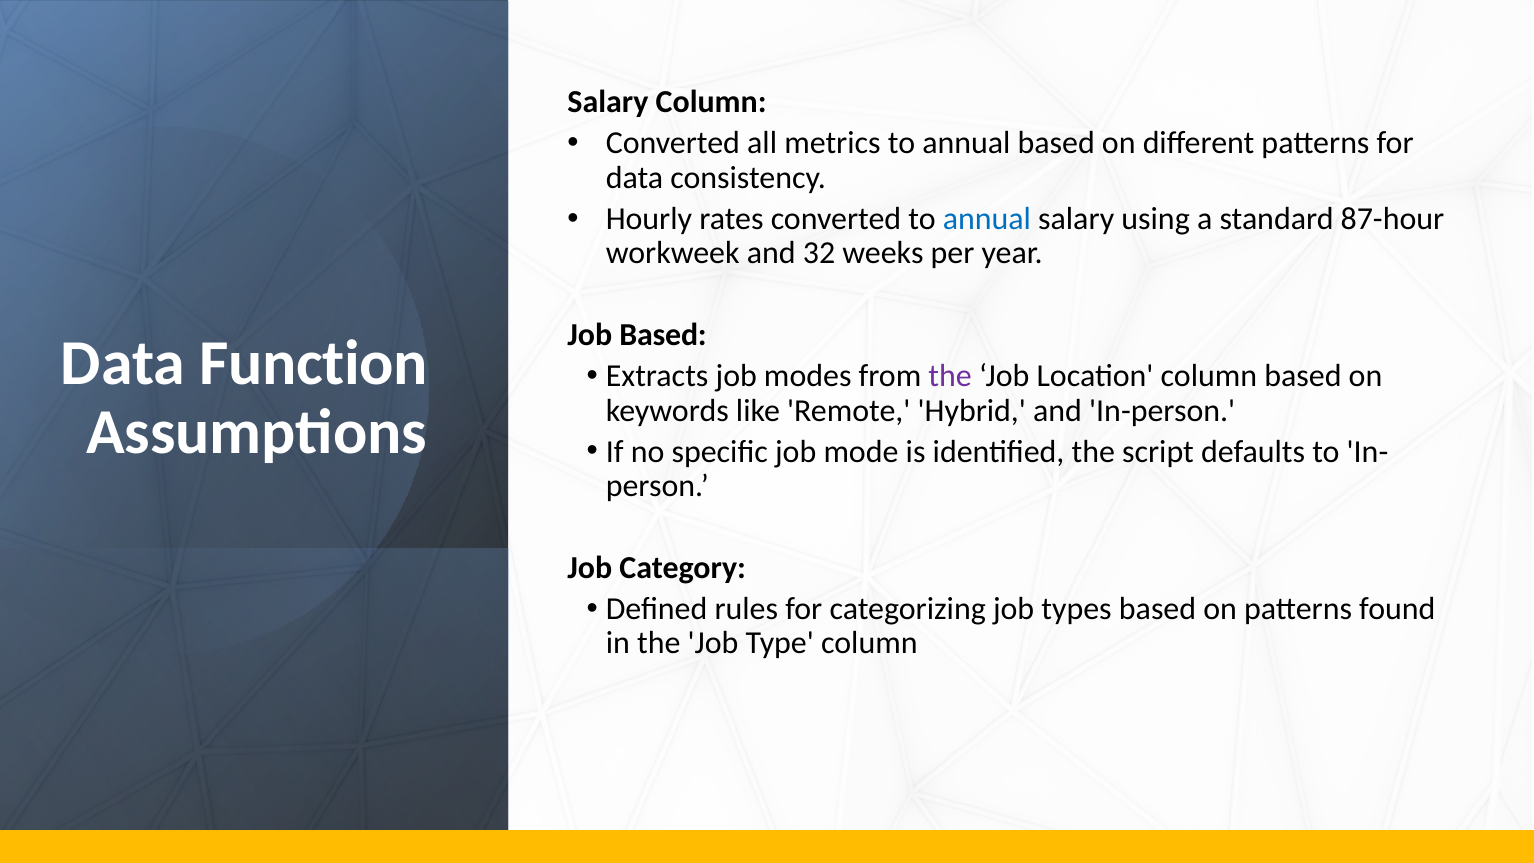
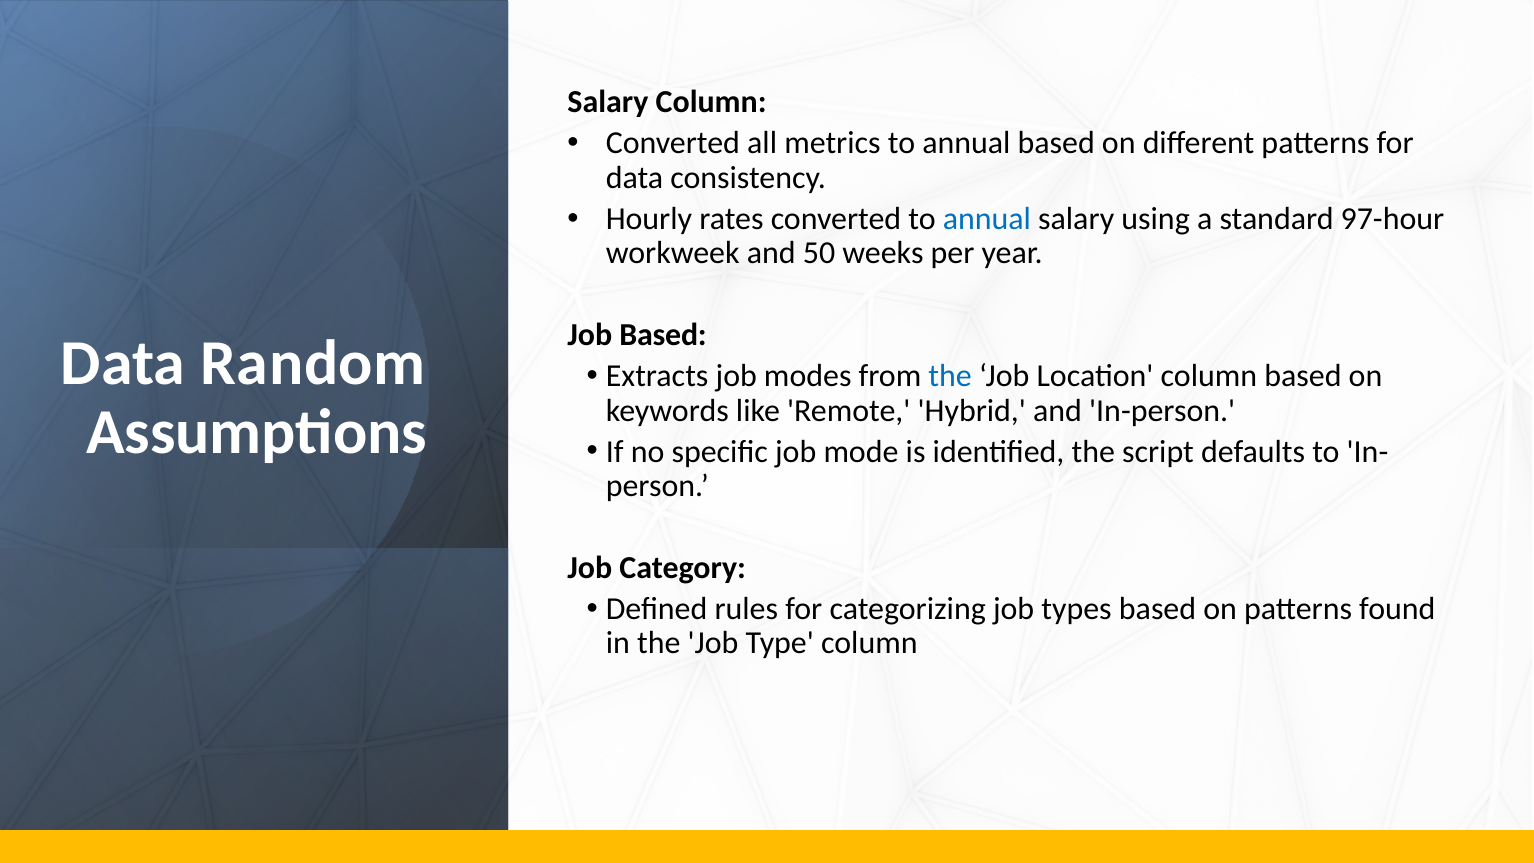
87-hour: 87-hour -> 97-hour (1392, 219)
32: 32 -> 50 (819, 253)
Function: Function -> Random (313, 363)
the colour: purple -> blue (950, 376)
